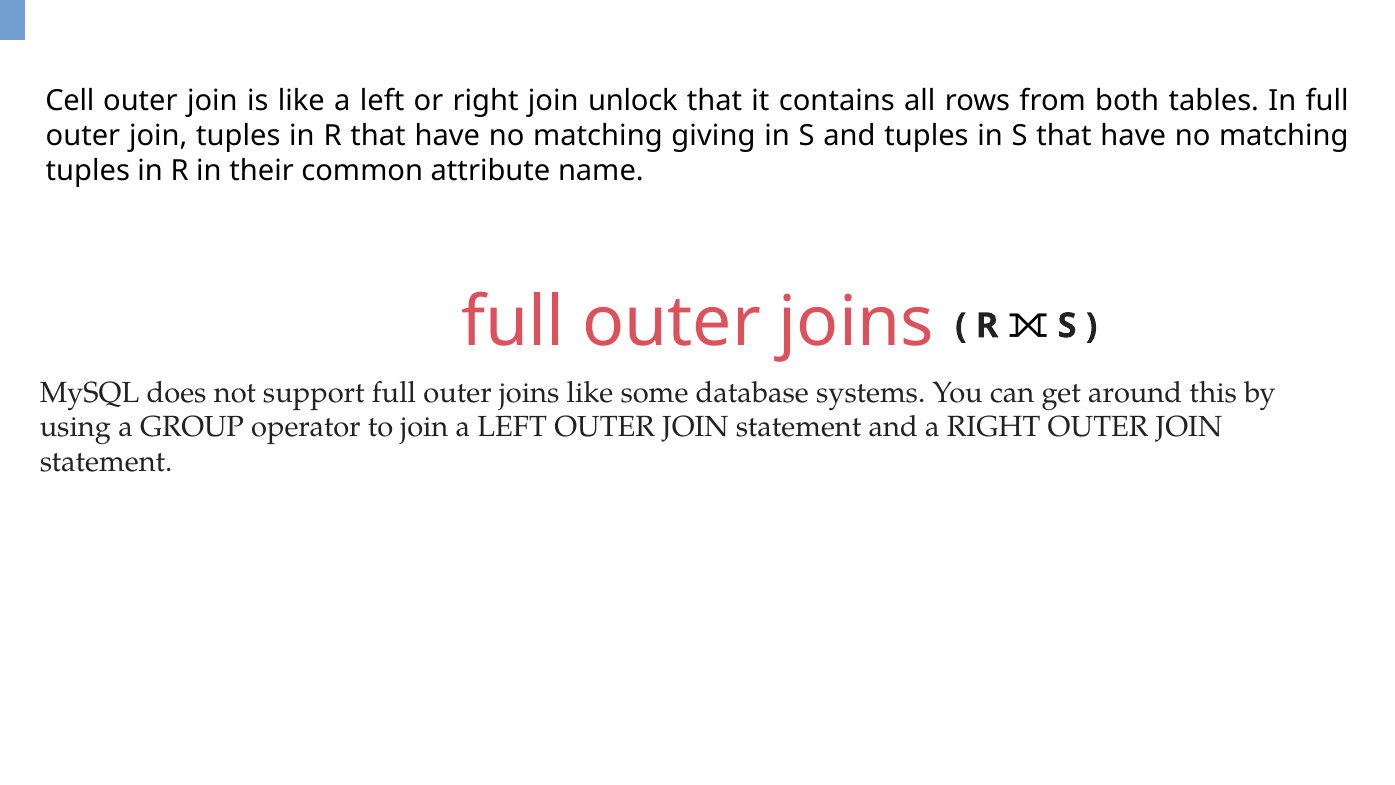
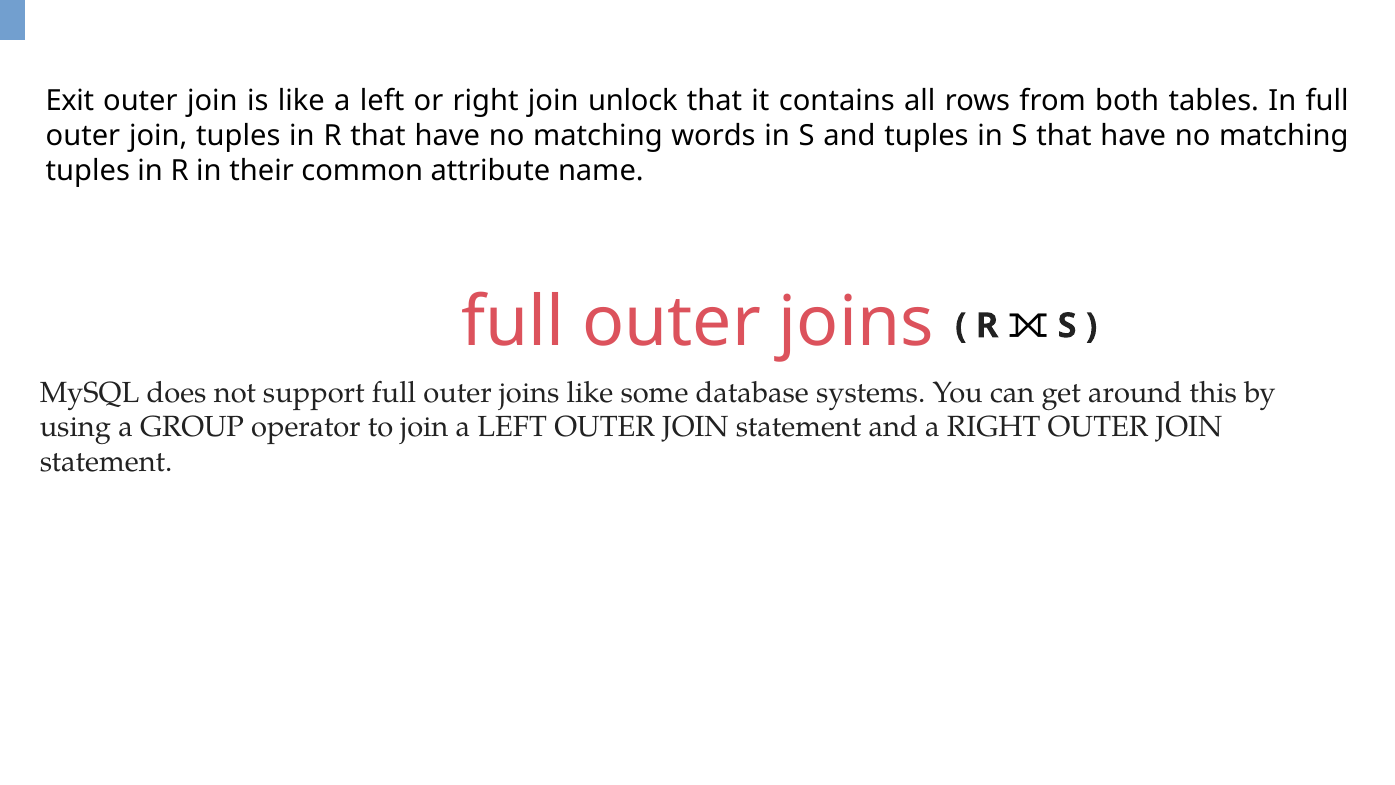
Cell: Cell -> Exit (70, 101)
giving: giving -> words (714, 136)
